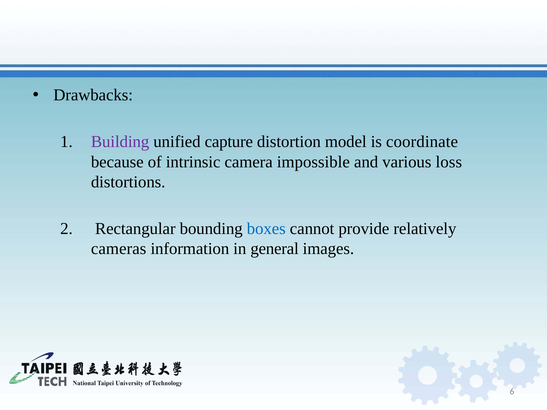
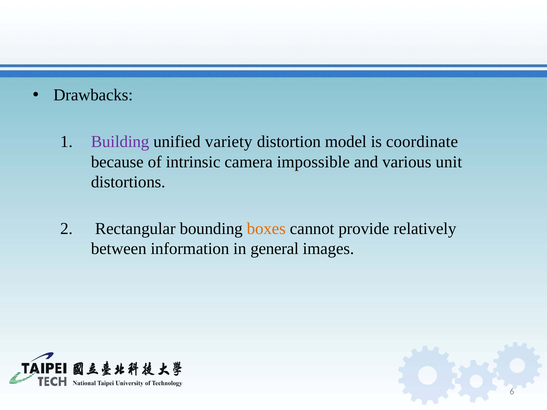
capture: capture -> variety (229, 142)
loss: loss -> unit (449, 162)
boxes colour: blue -> orange (266, 229)
cameras: cameras -> between (119, 249)
